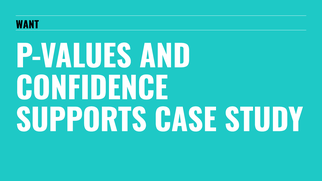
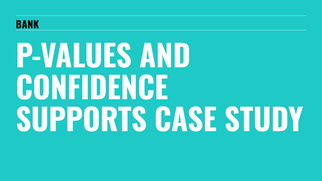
WANT: WANT -> BANK (27, 25)
